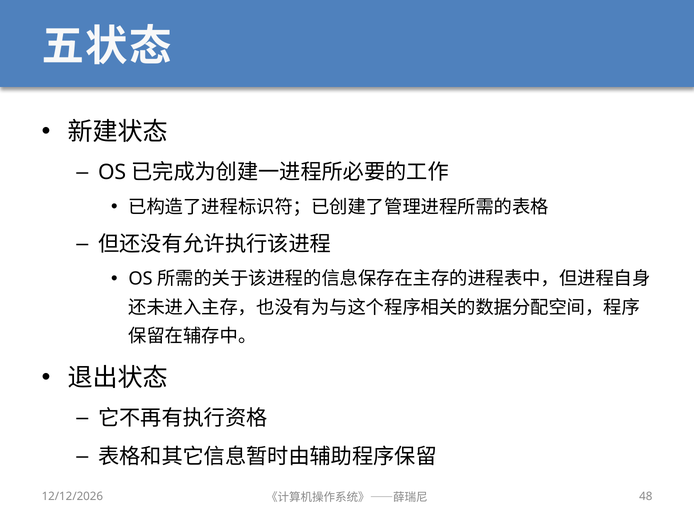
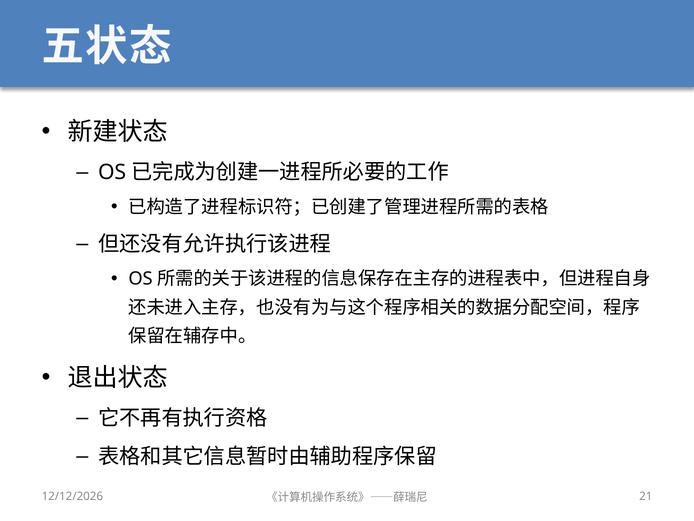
48: 48 -> 21 (646, 496)
